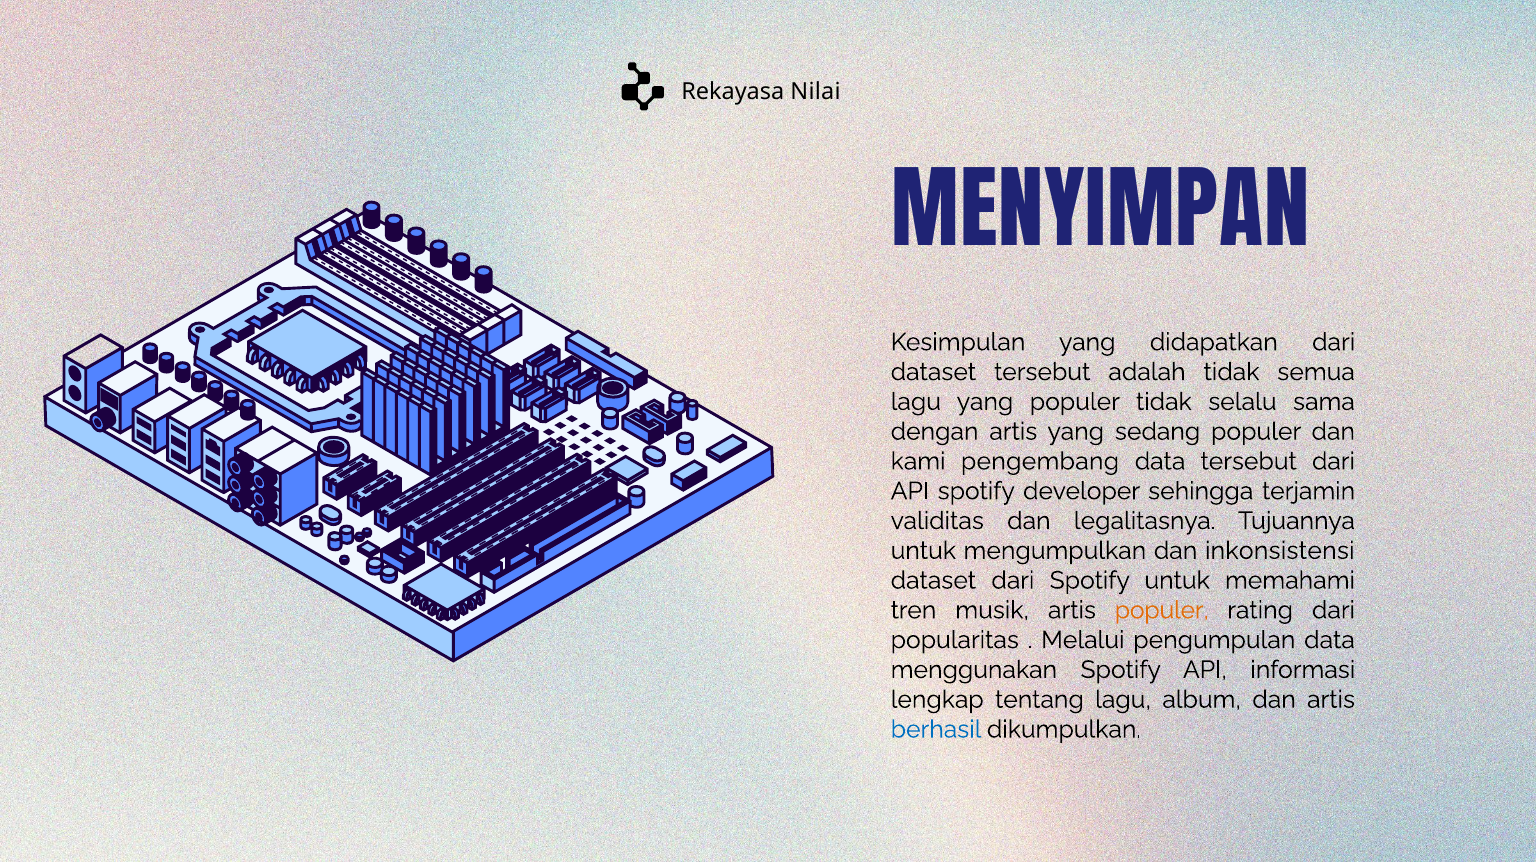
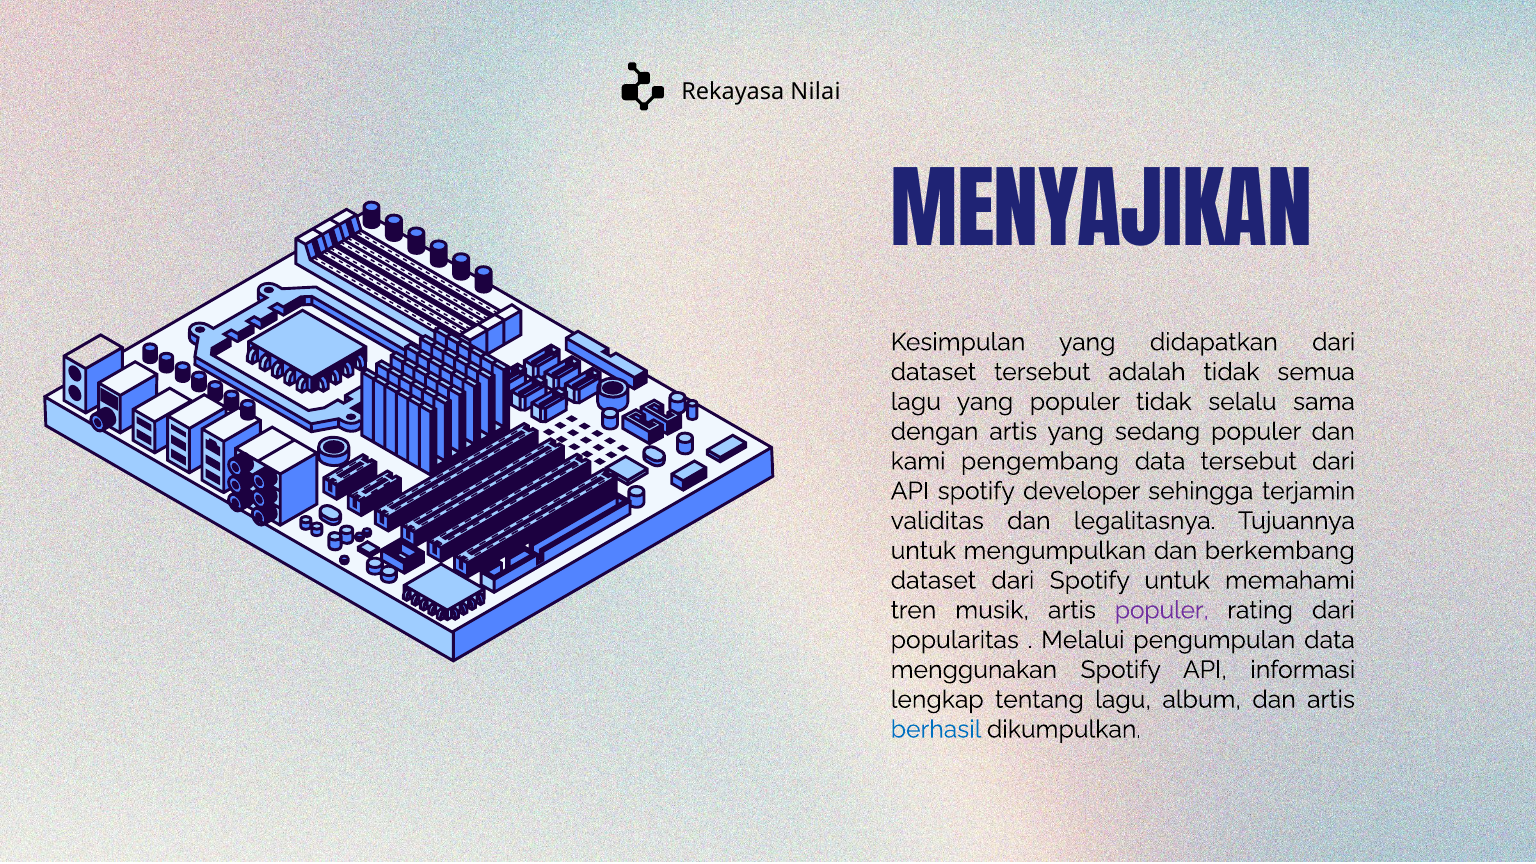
MENYIMPAN: MENYIMPAN -> MENYAJIKAN (1101, 215)
inkonsistensi: inkonsistensi -> berkembang (1280, 551)
populer colour: orange -> purple (1162, 610)
